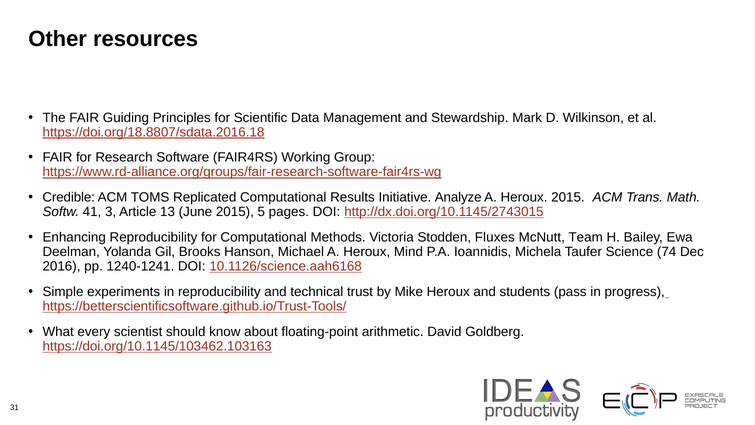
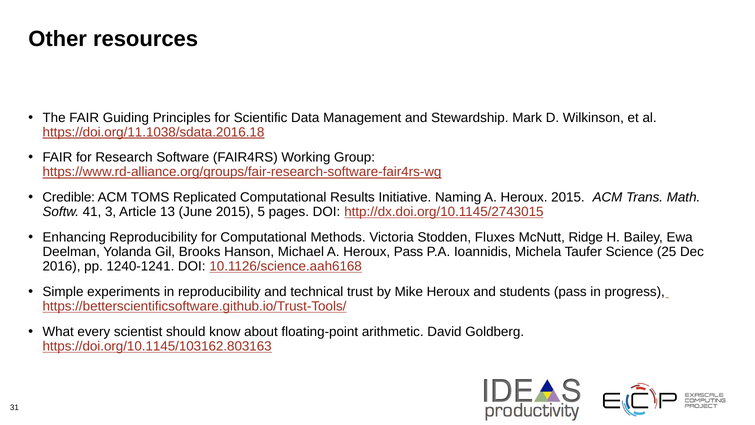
https://doi.org/18.8807/sdata.2016.18: https://doi.org/18.8807/sdata.2016.18 -> https://doi.org/11.1038/sdata.2016.18 (153, 132)
Analyze: Analyze -> Naming (458, 197)
Team: Team -> Ridge (586, 237)
Heroux Mind: Mind -> Pass (409, 252)
74: 74 -> 25 (667, 252)
https://doi.org/10.1145/103462.103163: https://doi.org/10.1145/103462.103163 -> https://doi.org/10.1145/103162.803163 (157, 346)
